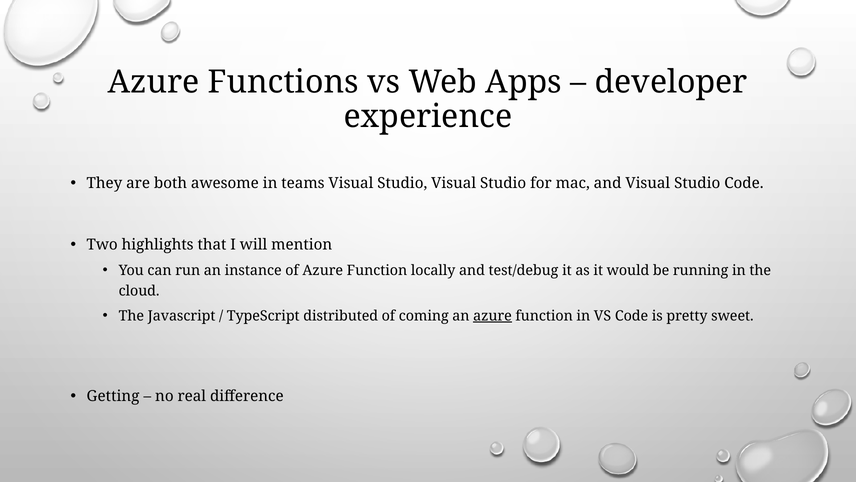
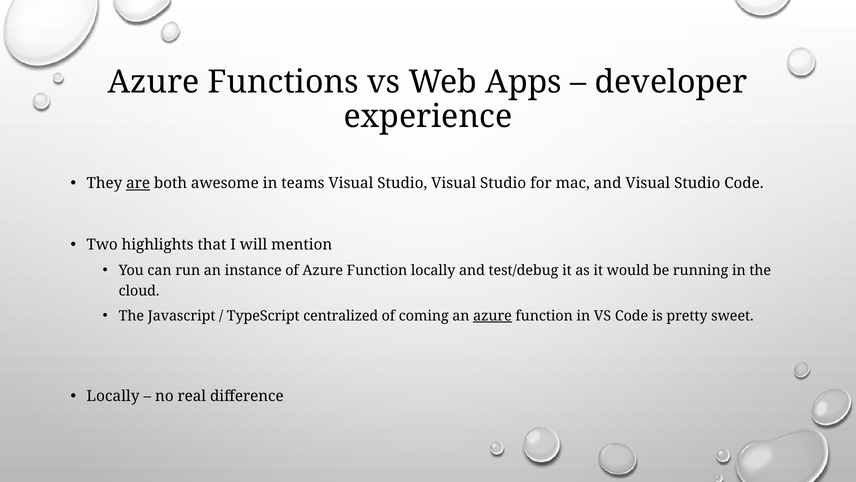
are underline: none -> present (138, 183)
distributed: distributed -> centralized (341, 316)
Getting: Getting -> Locally (113, 396)
